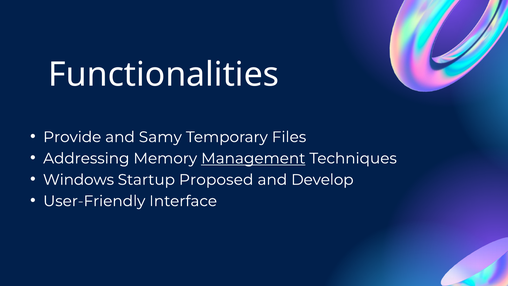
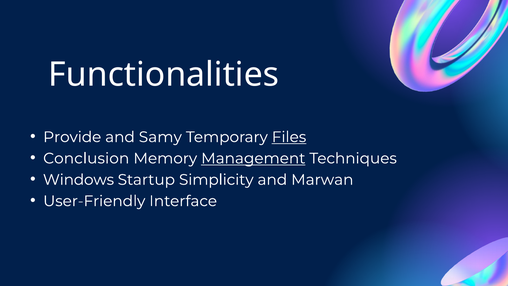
Files underline: none -> present (289, 137)
Addressing: Addressing -> Conclusion (86, 158)
Proposed: Proposed -> Simplicity (216, 180)
Develop: Develop -> Marwan (322, 180)
